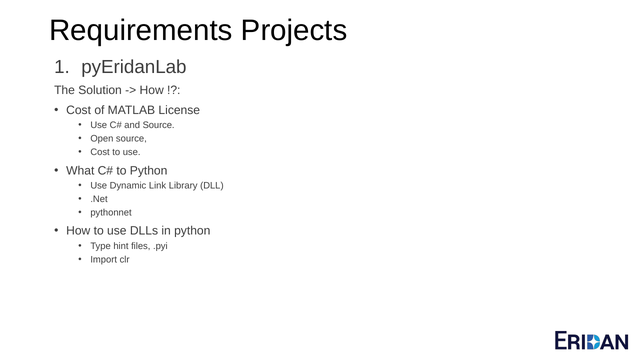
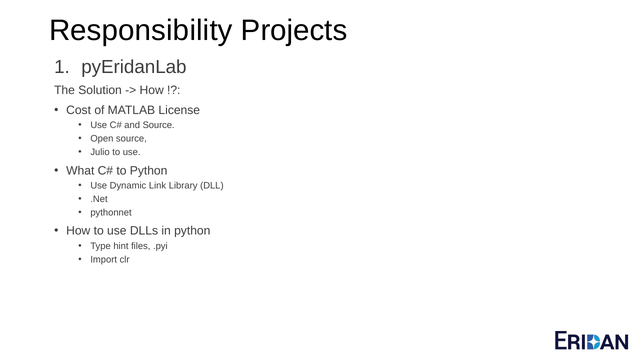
Requirements: Requirements -> Responsibility (141, 31)
Cost: Cost -> Julio (100, 152)
